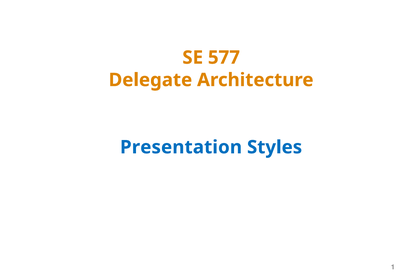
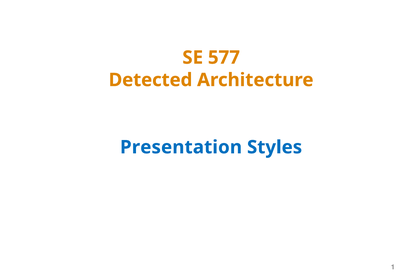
Delegate: Delegate -> Detected (150, 80)
